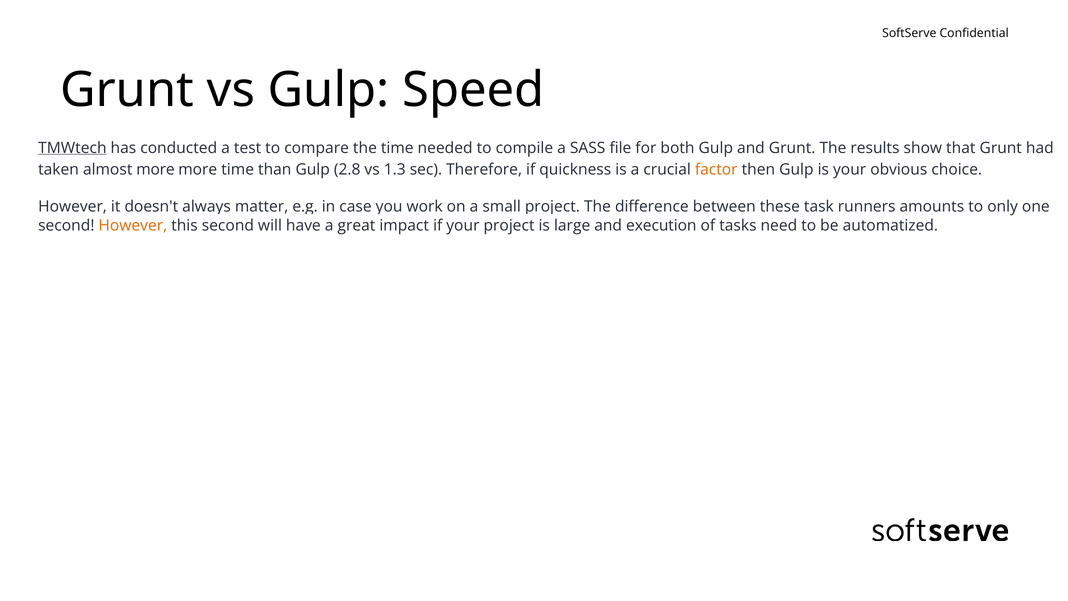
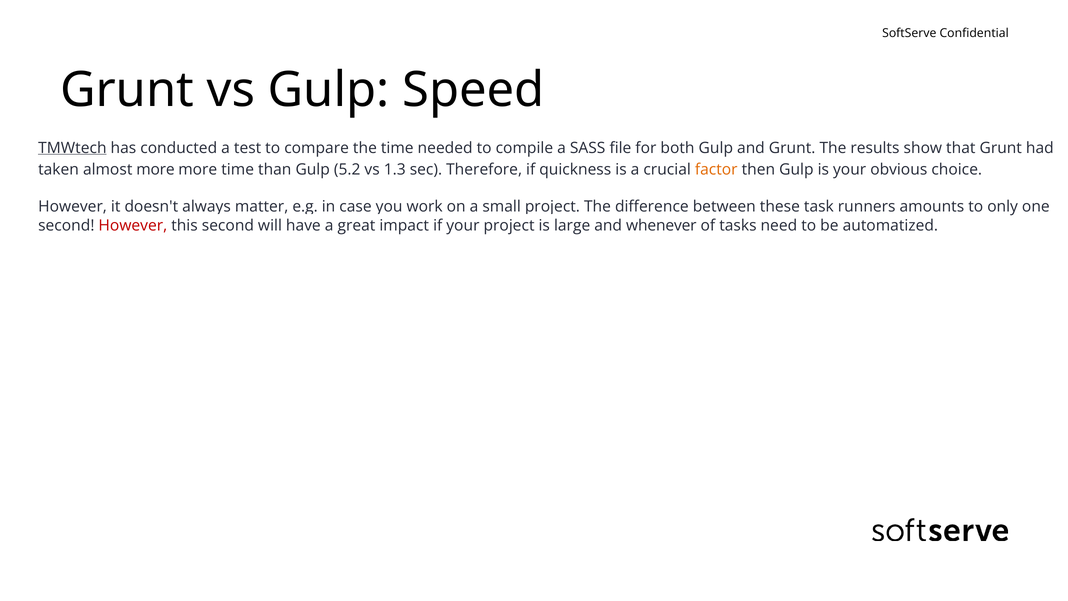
2.8: 2.8 -> 5.2 (347, 169)
However colour: orange -> red (133, 225)
execution: execution -> whenever (661, 225)
